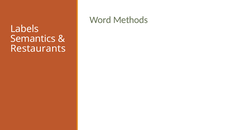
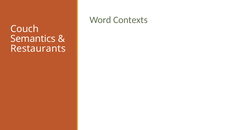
Methods: Methods -> Contexts (130, 20)
Labels: Labels -> Couch (25, 29)
